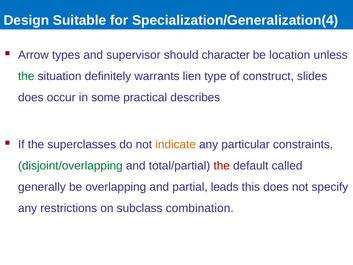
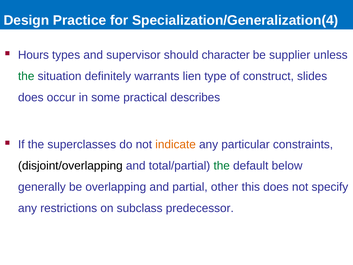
Suitable: Suitable -> Practice (80, 20)
Arrow: Arrow -> Hours (33, 55)
location: location -> supplier (290, 55)
disjoint/overlapping colour: green -> black (70, 166)
the colour: red -> green (222, 166)
called: called -> below (287, 166)
leads: leads -> other (225, 187)
combination: combination -> predecessor (200, 208)
